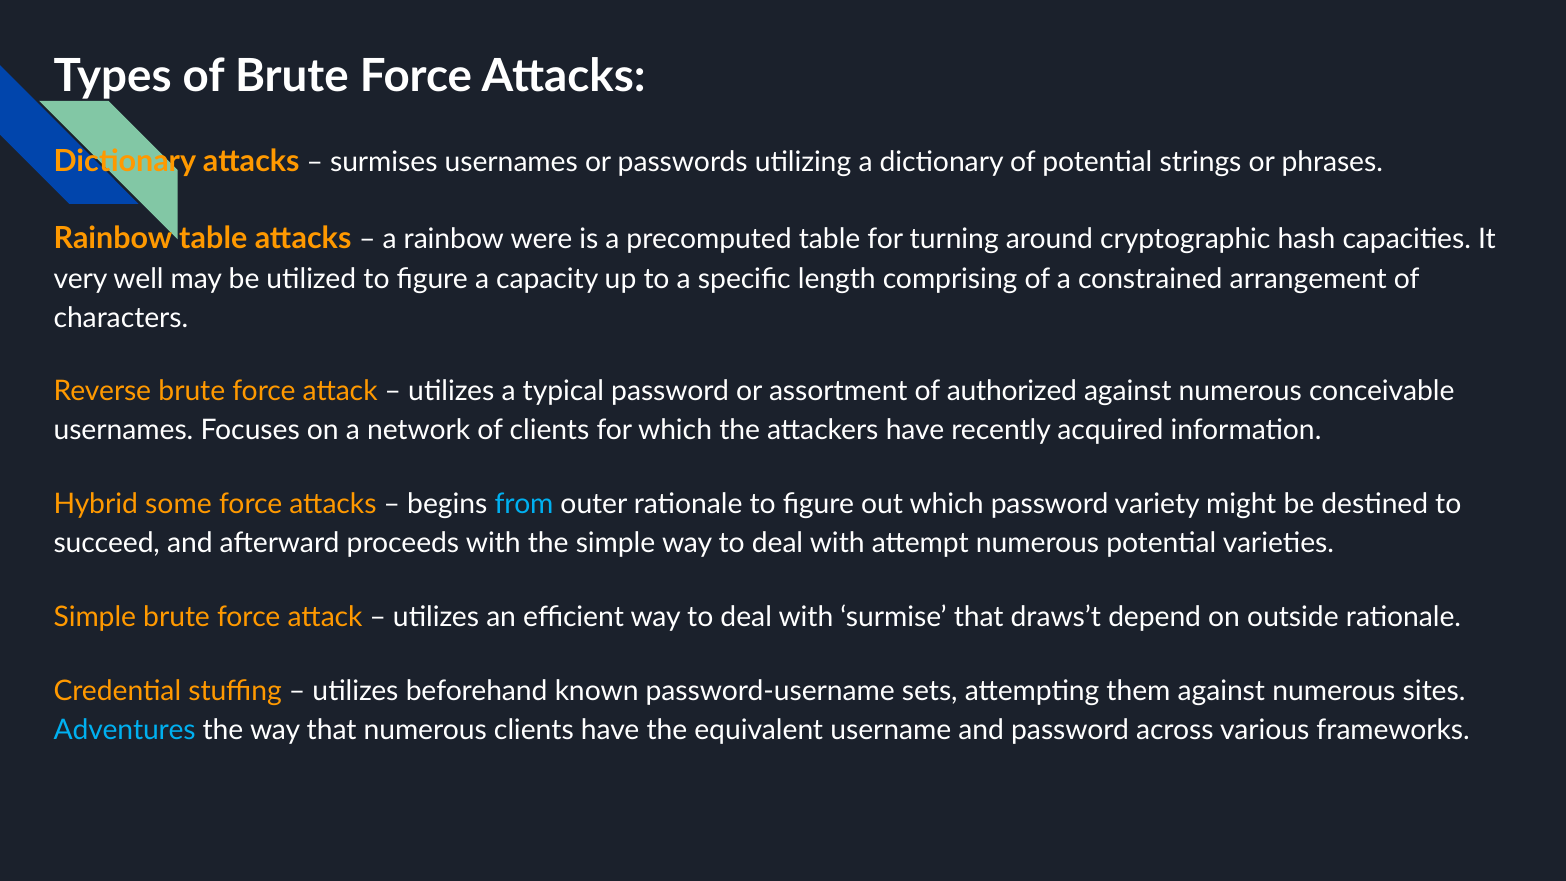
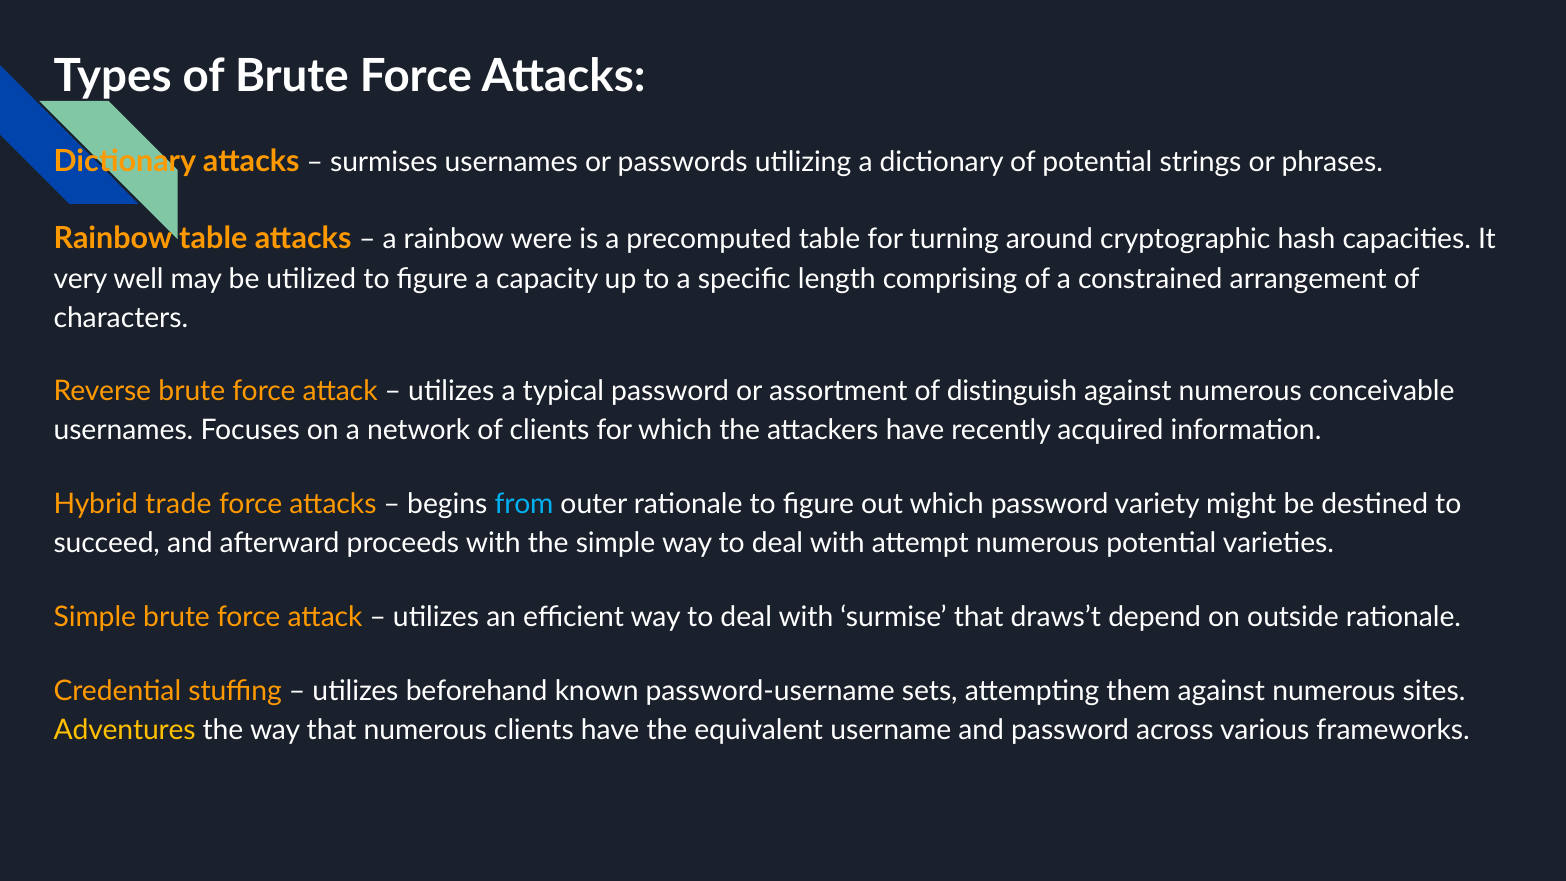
authorized: authorized -> distinguish (1012, 391)
some: some -> trade (178, 504)
Adventures colour: light blue -> yellow (125, 730)
